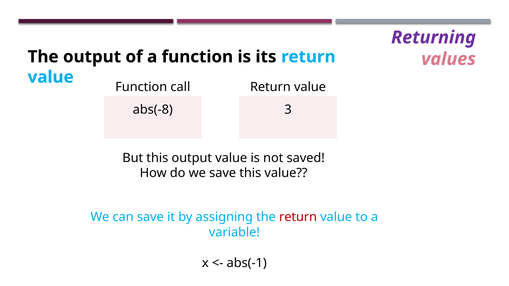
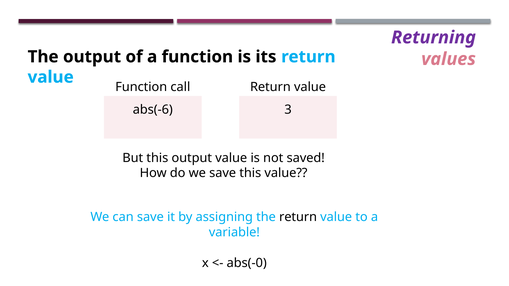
abs(-8: abs(-8 -> abs(-6 (153, 110)
return colour: red -> black (298, 217)
abs(-1: abs(-1 -> abs(-0 (247, 263)
